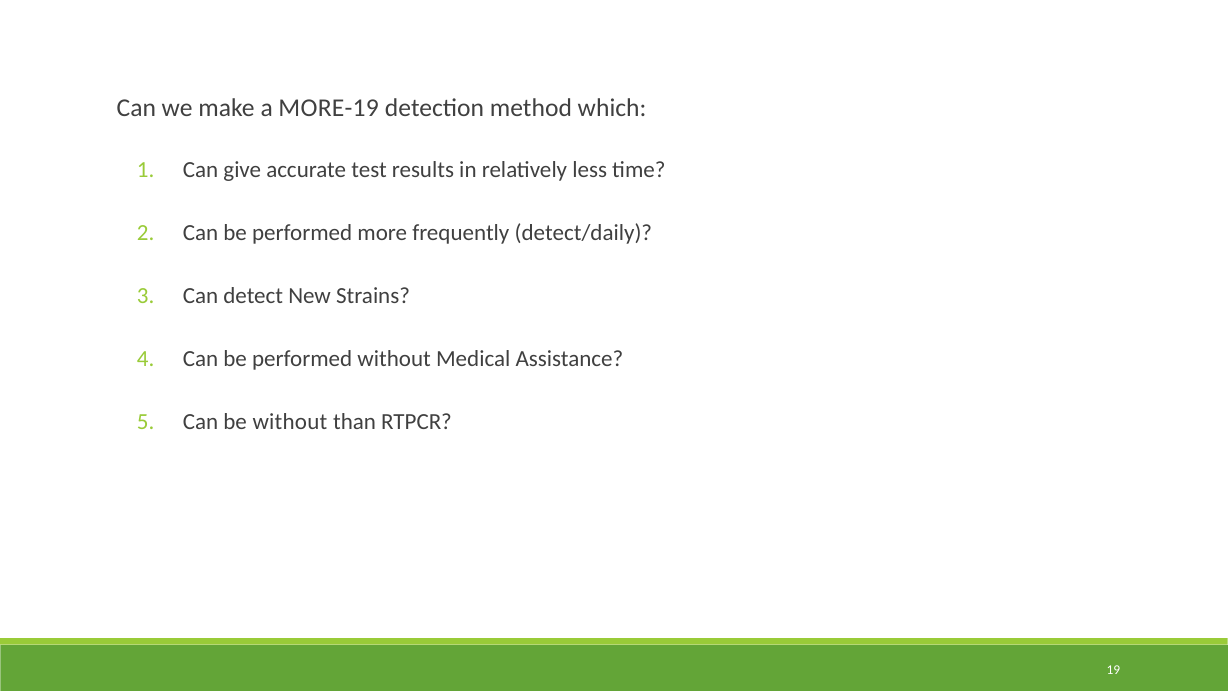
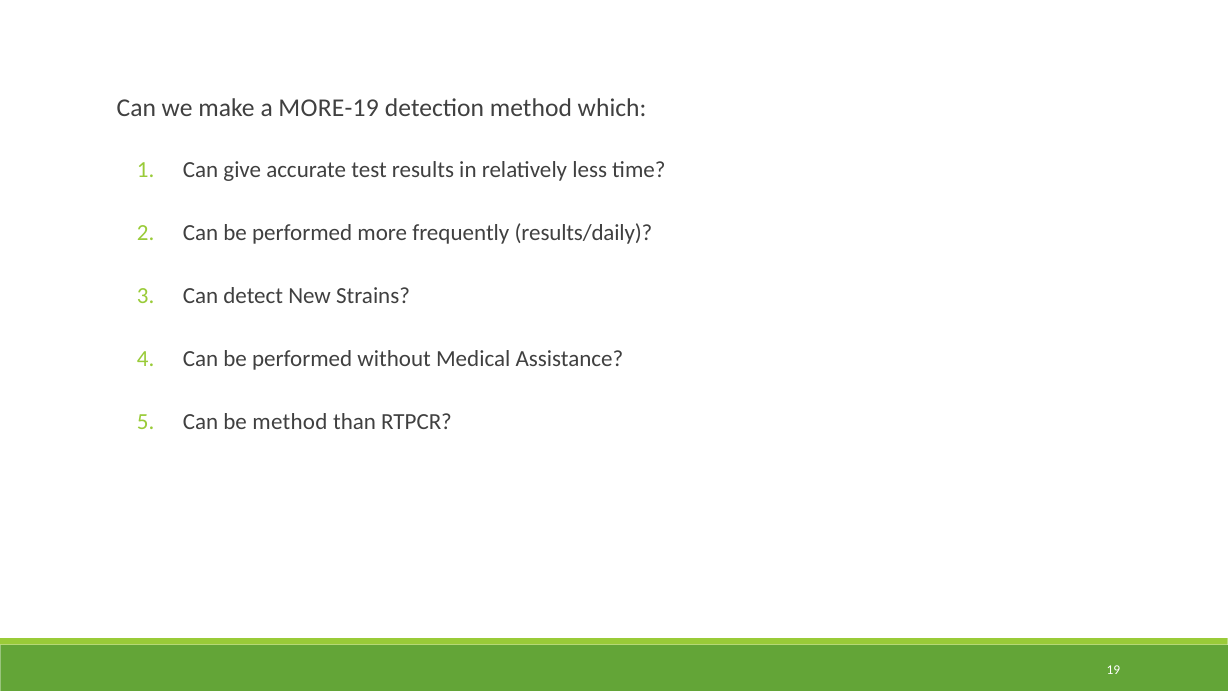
detect/daily: detect/daily -> results/daily (583, 233)
be without: without -> method (290, 422)
